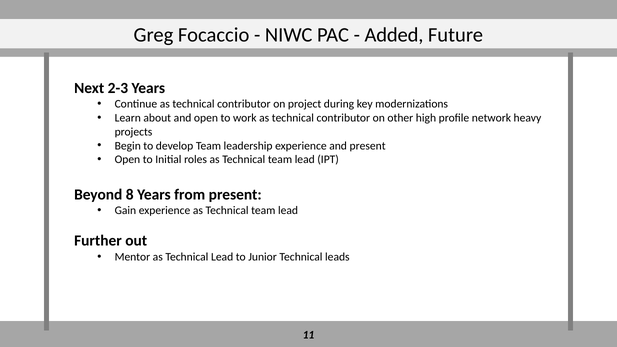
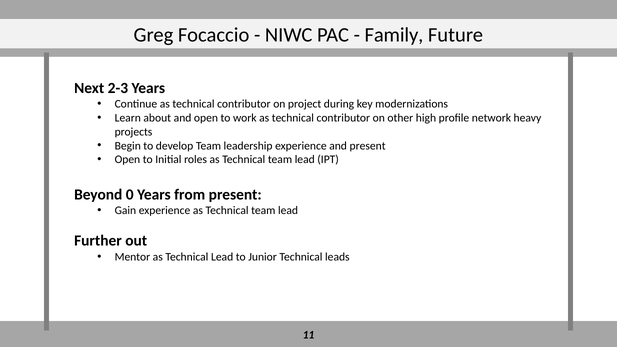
Added: Added -> Family (394, 35)
8: 8 -> 0 (130, 195)
